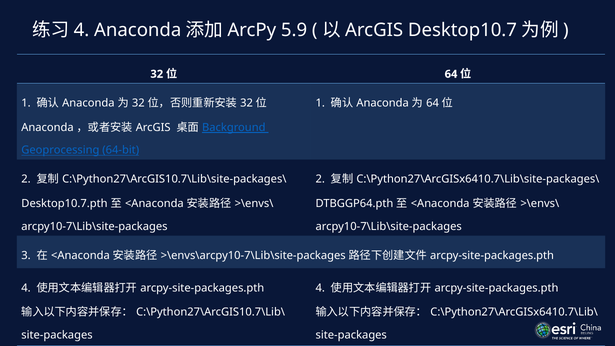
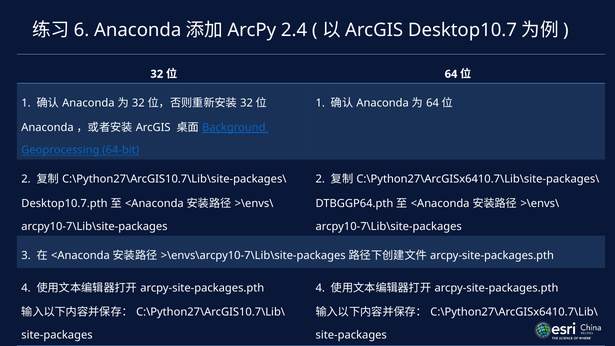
4: 4 -> 6 (82, 30)
5.9: 5.9 -> 2.4 (294, 30)
